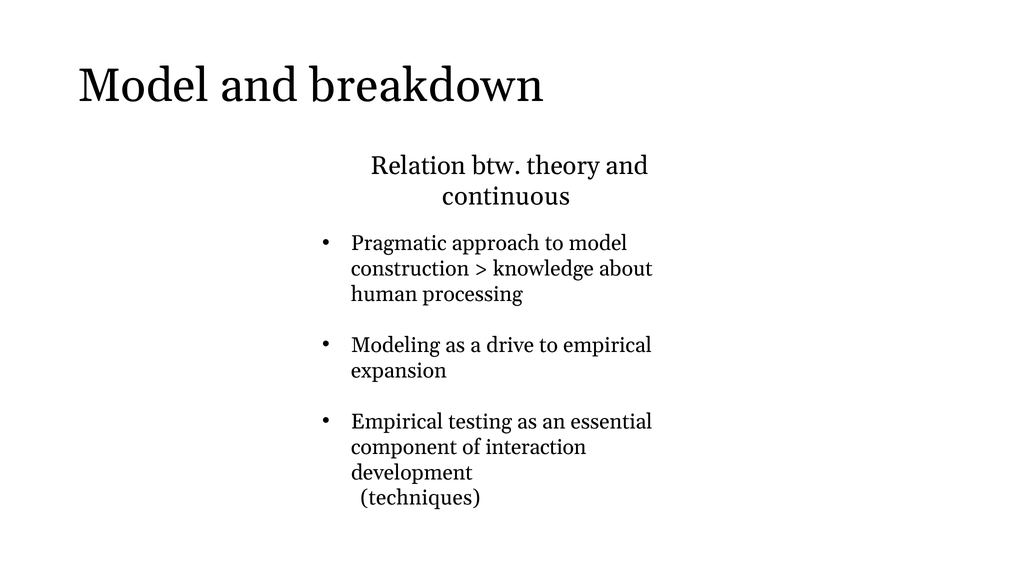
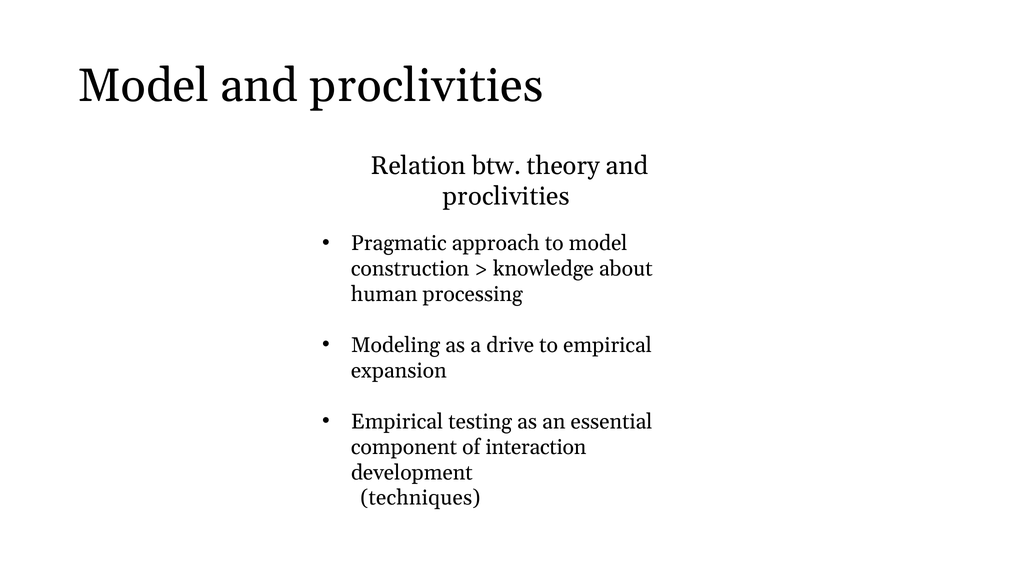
Model and breakdown: breakdown -> proclivities (427, 86)
continuous: continuous -> proclivities (506, 196)
